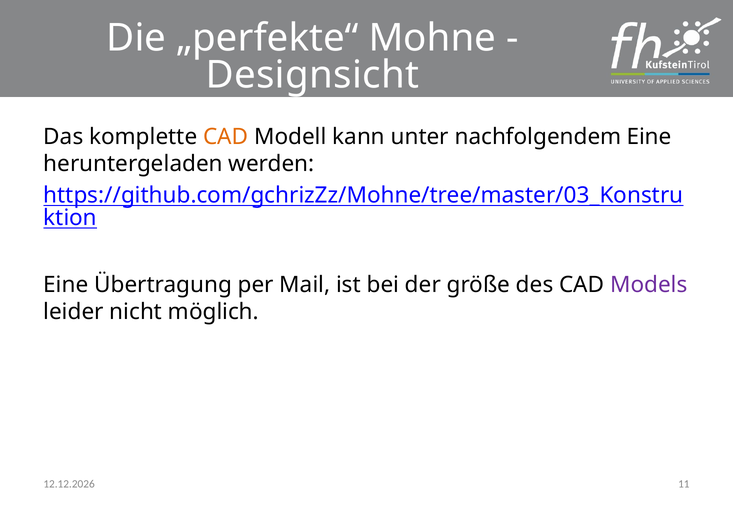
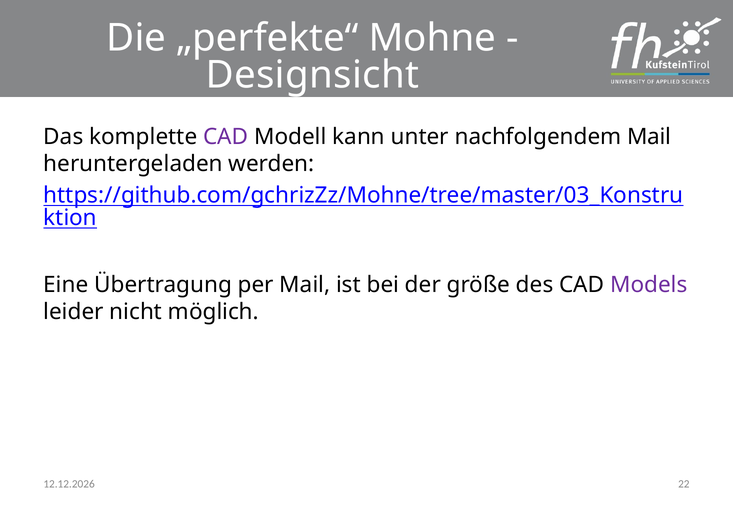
CAD colour: orange -> purple (226, 137)
nachfolgendem Eine: Eine -> Mail (649, 137)
11: 11 -> 22 (684, 485)
